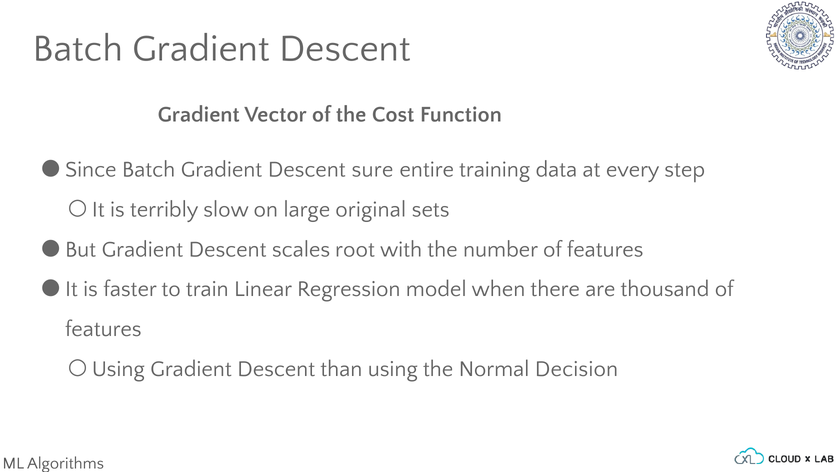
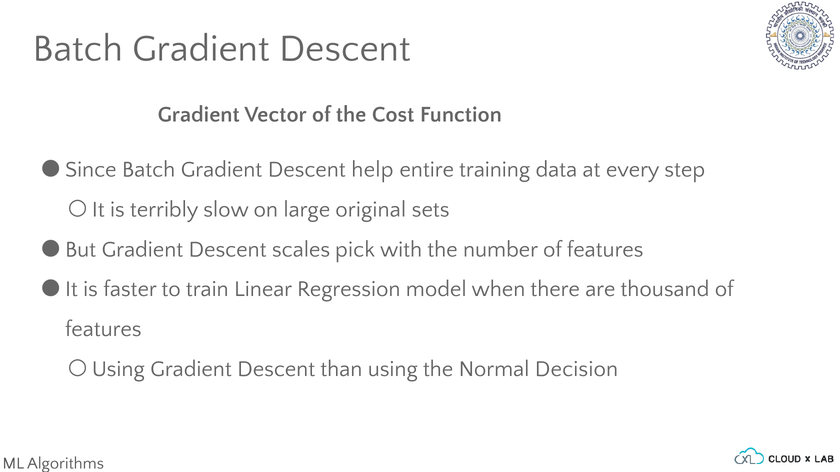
sure: sure -> help (372, 170)
root: root -> pick (355, 249)
